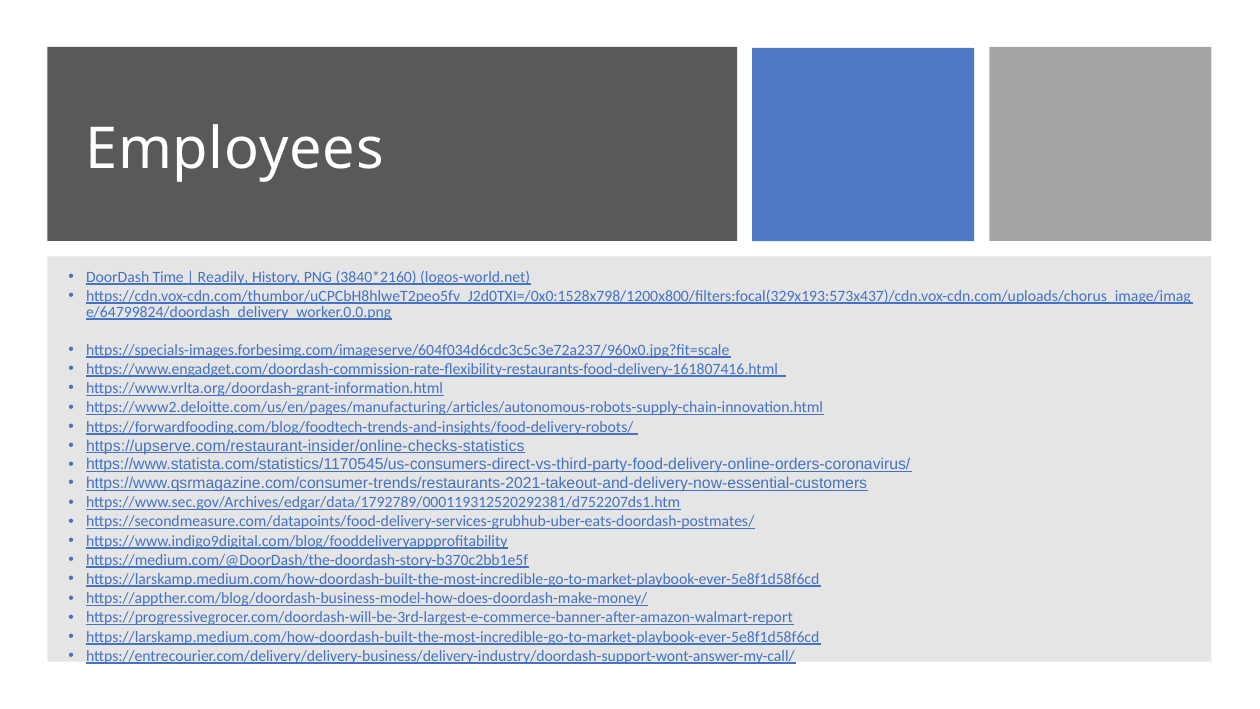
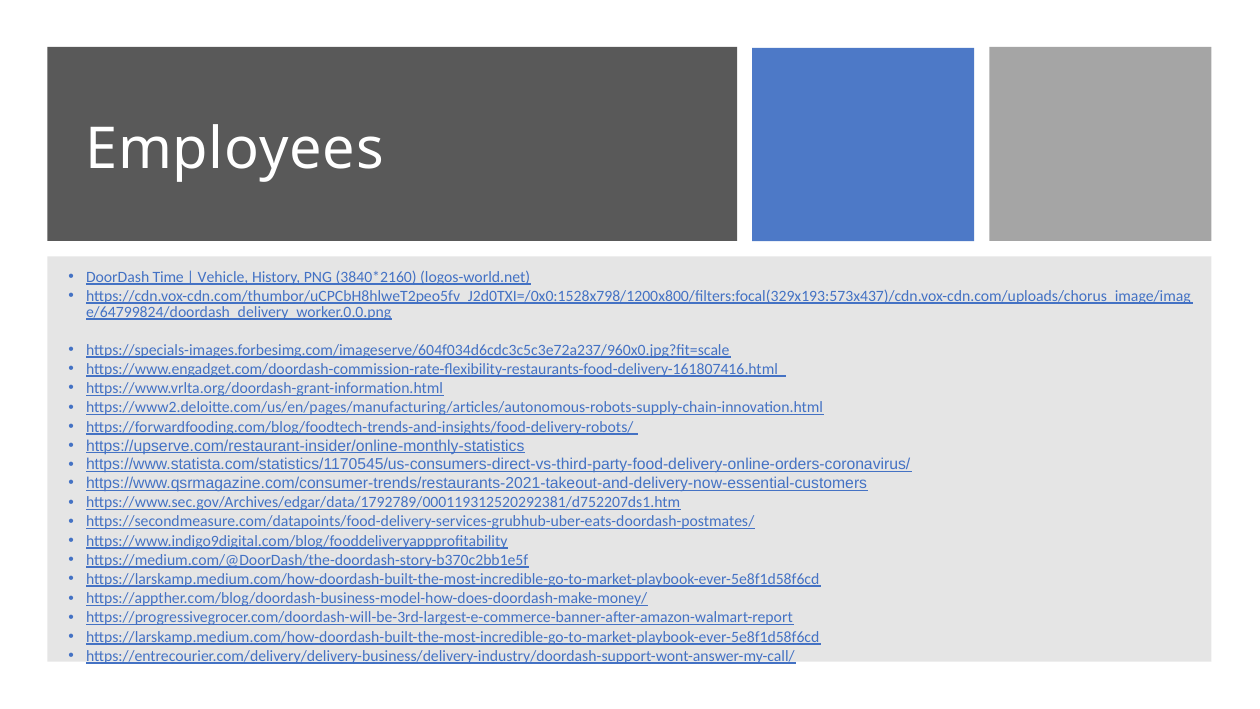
Readily: Readily -> Vehicle (223, 277)
https://upserve.com/restaurant-insider/online-checks-statistics: https://upserve.com/restaurant-insider/online-checks-statistics -> https://upserve.com/restaurant-insider/online-monthly-statistics (305, 446)
